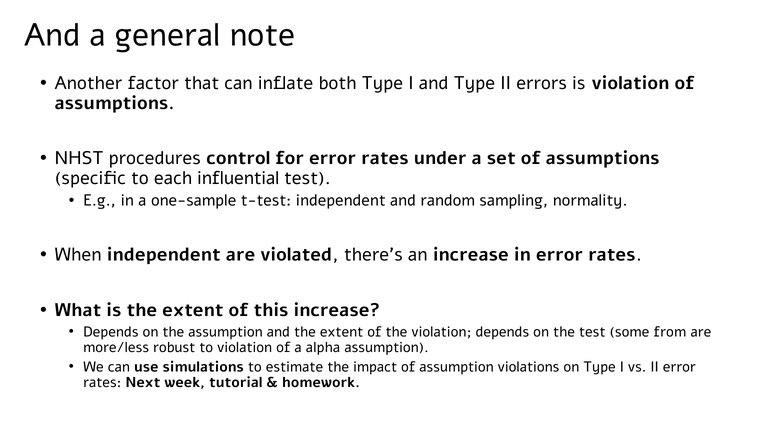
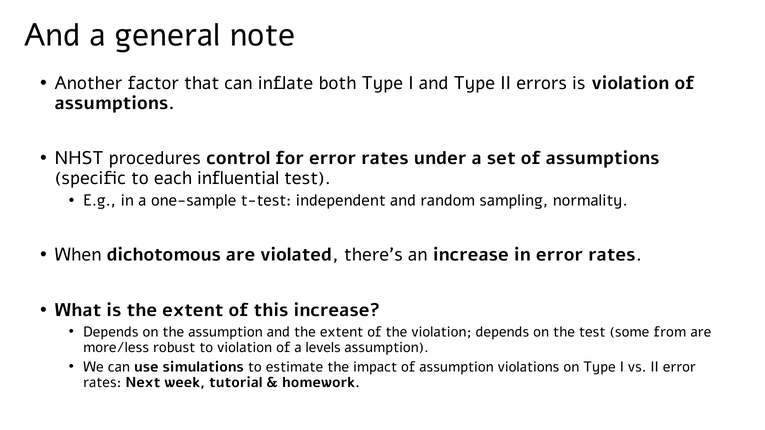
When independent: independent -> dichotomous (164, 255)
alpha: alpha -> levels (323, 348)
